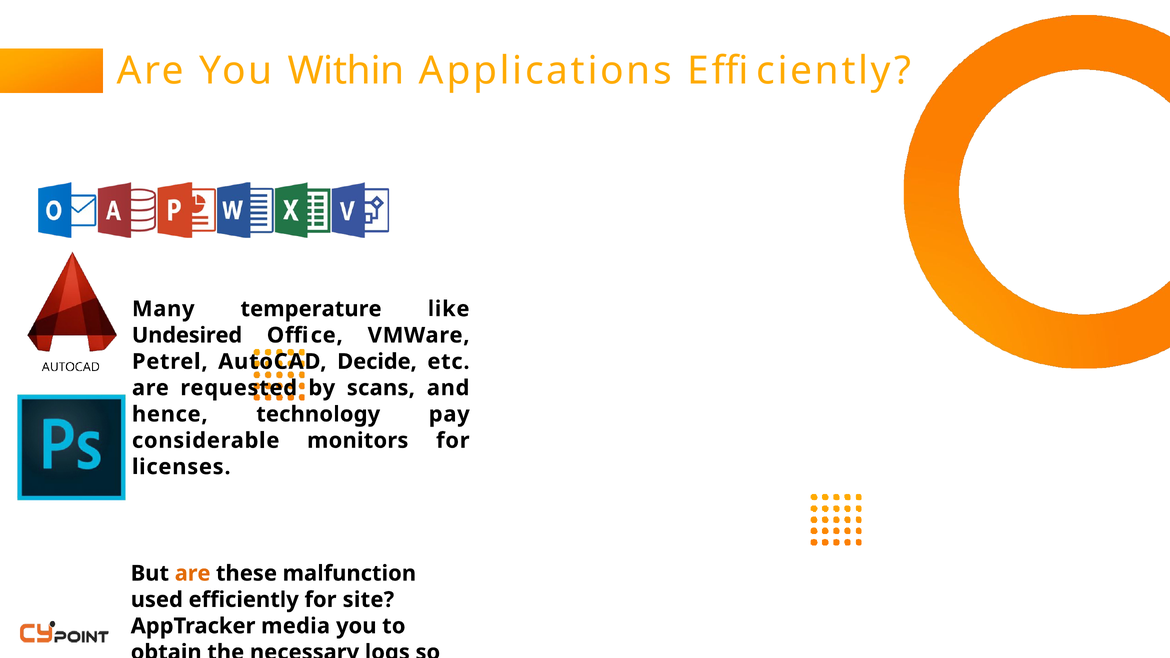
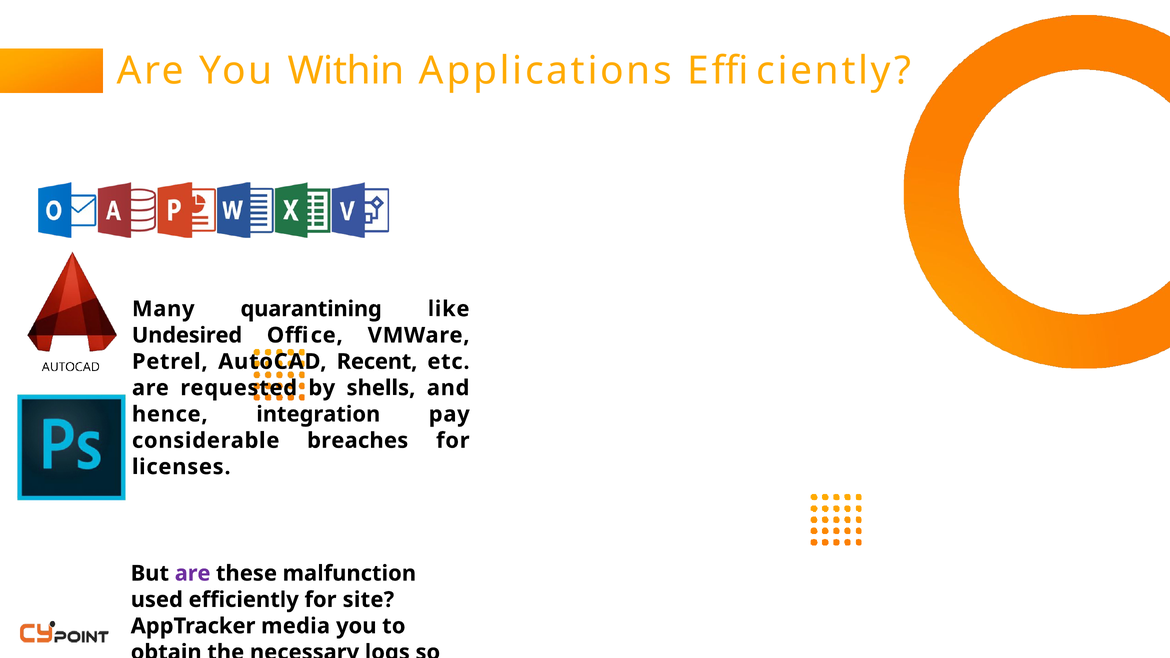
temperature: temperature -> quarantining (311, 309)
Decide: Decide -> Recent (377, 362)
scans: scans -> shells (381, 388)
technology: technology -> integration (318, 414)
monitors: monitors -> breaches (358, 441)
are colour: orange -> purple (193, 573)
